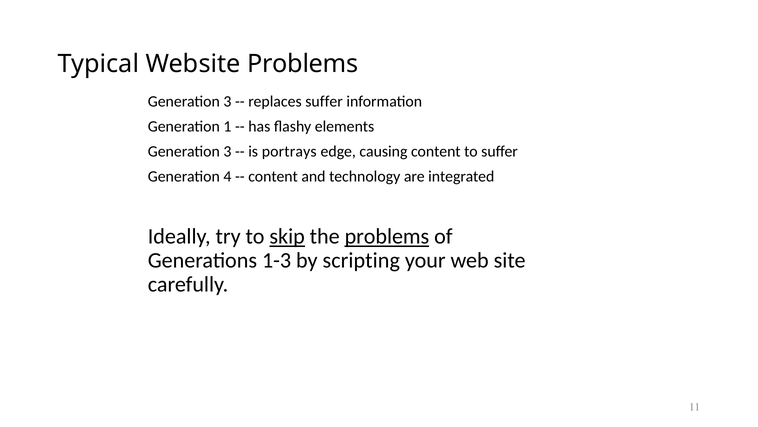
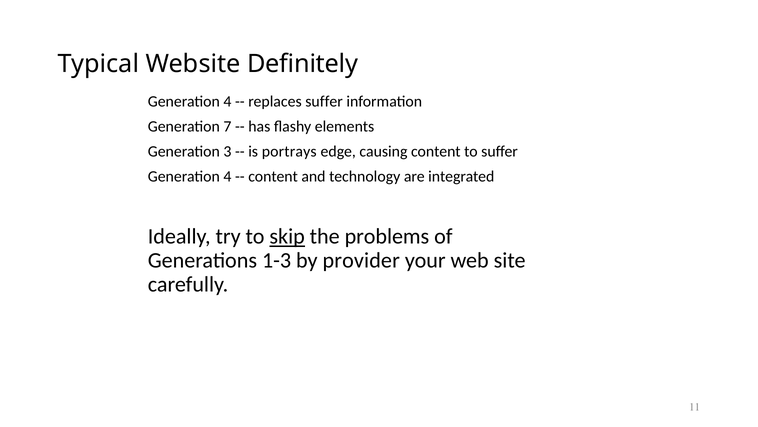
Website Problems: Problems -> Definitely (303, 64)
3: 3 -> 4 (227, 101)
1: 1 -> 7 (227, 126)
problems underline: present -> none (387, 236)
scripting: scripting -> provider (361, 260)
